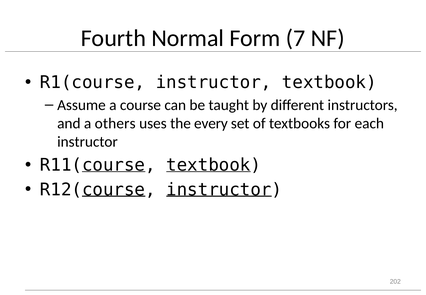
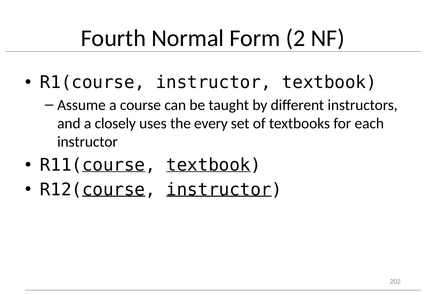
7: 7 -> 2 (296, 38)
others: others -> closely (115, 123)
